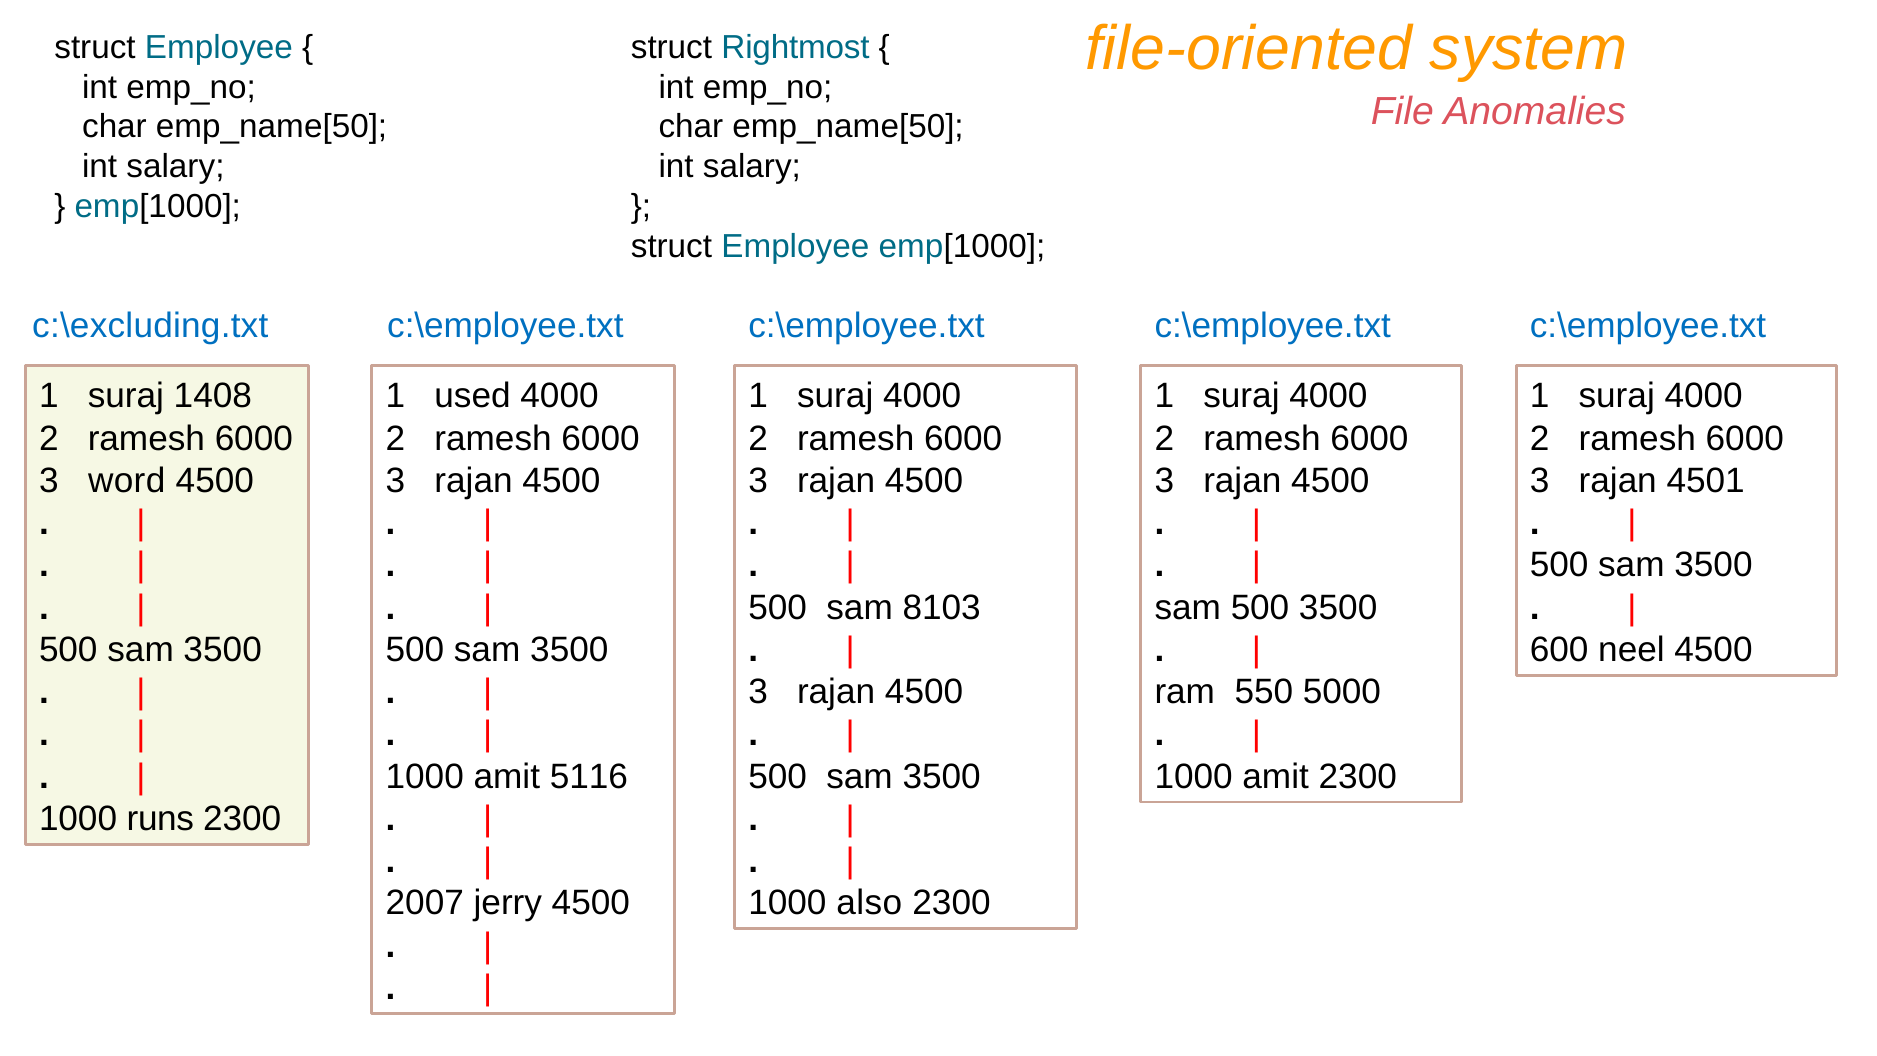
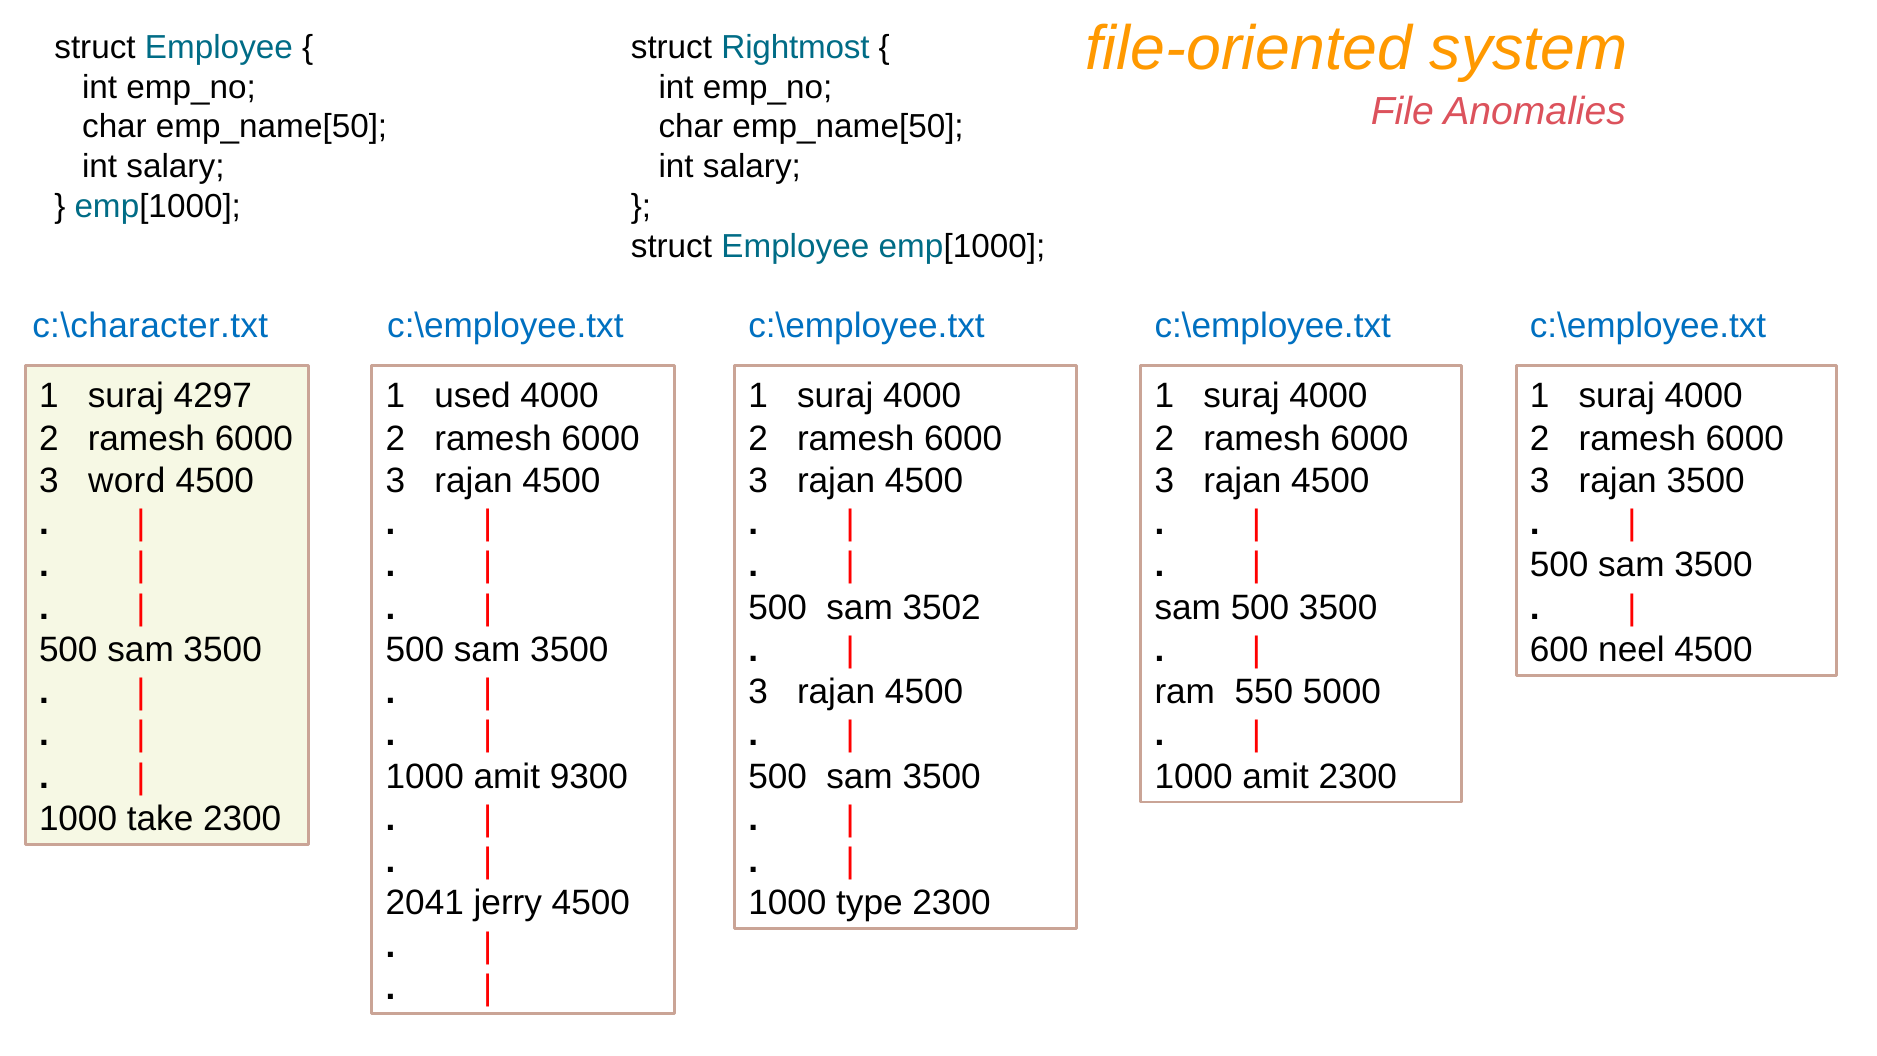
c:\excluding.txt: c:\excluding.txt -> c:\character.txt (150, 326)
1408: 1408 -> 4297 (213, 396)
rajan 4501: 4501 -> 3500 (1706, 481)
8103: 8103 -> 3502 (942, 607)
5116: 5116 -> 9300 (589, 776)
runs: runs -> take (160, 819)
2007: 2007 -> 2041 (425, 903)
also: also -> type (869, 903)
